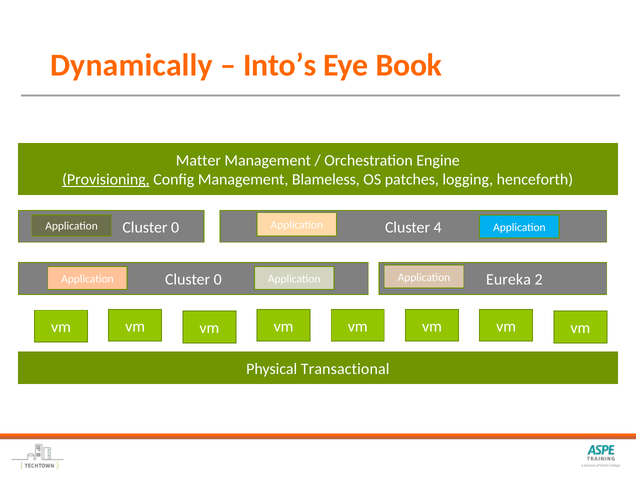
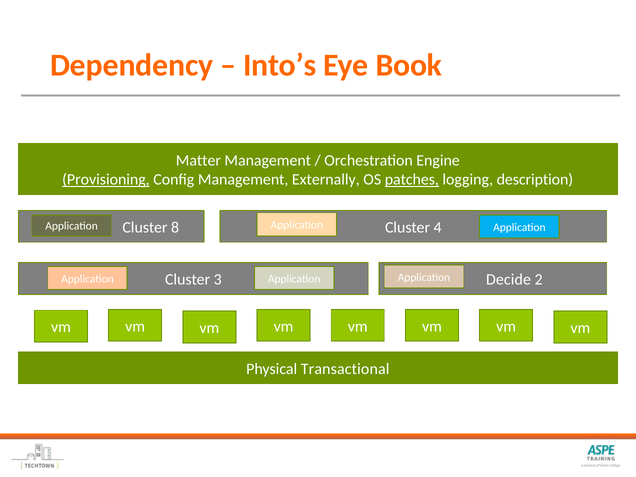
Dynamically: Dynamically -> Dependency (132, 65)
Blameless: Blameless -> Externally (326, 180)
patches underline: none -> present (412, 180)
henceforth: henceforth -> description (535, 180)
0: 0 -> 8 (175, 227)
0: 0 -> 3 (218, 280)
Eureka: Eureka -> Decide (508, 280)
